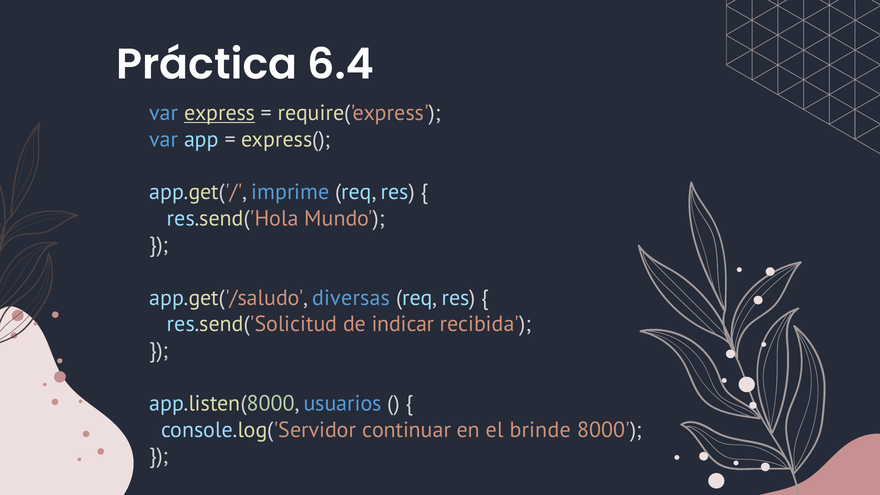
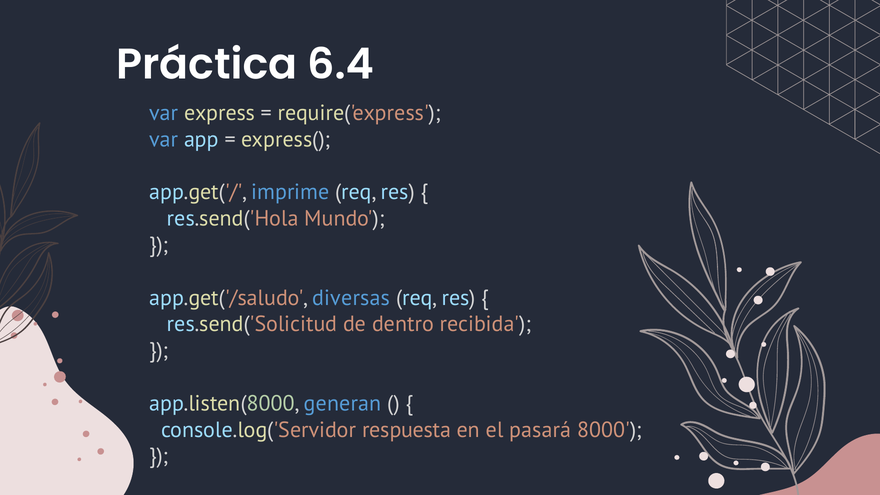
express underline: present -> none (220, 113)
indicar: indicar -> dentro (403, 324)
usuarios: usuarios -> generan (343, 403)
continuar: continuar -> respuesta (407, 430)
brinde: brinde -> pasará (540, 430)
